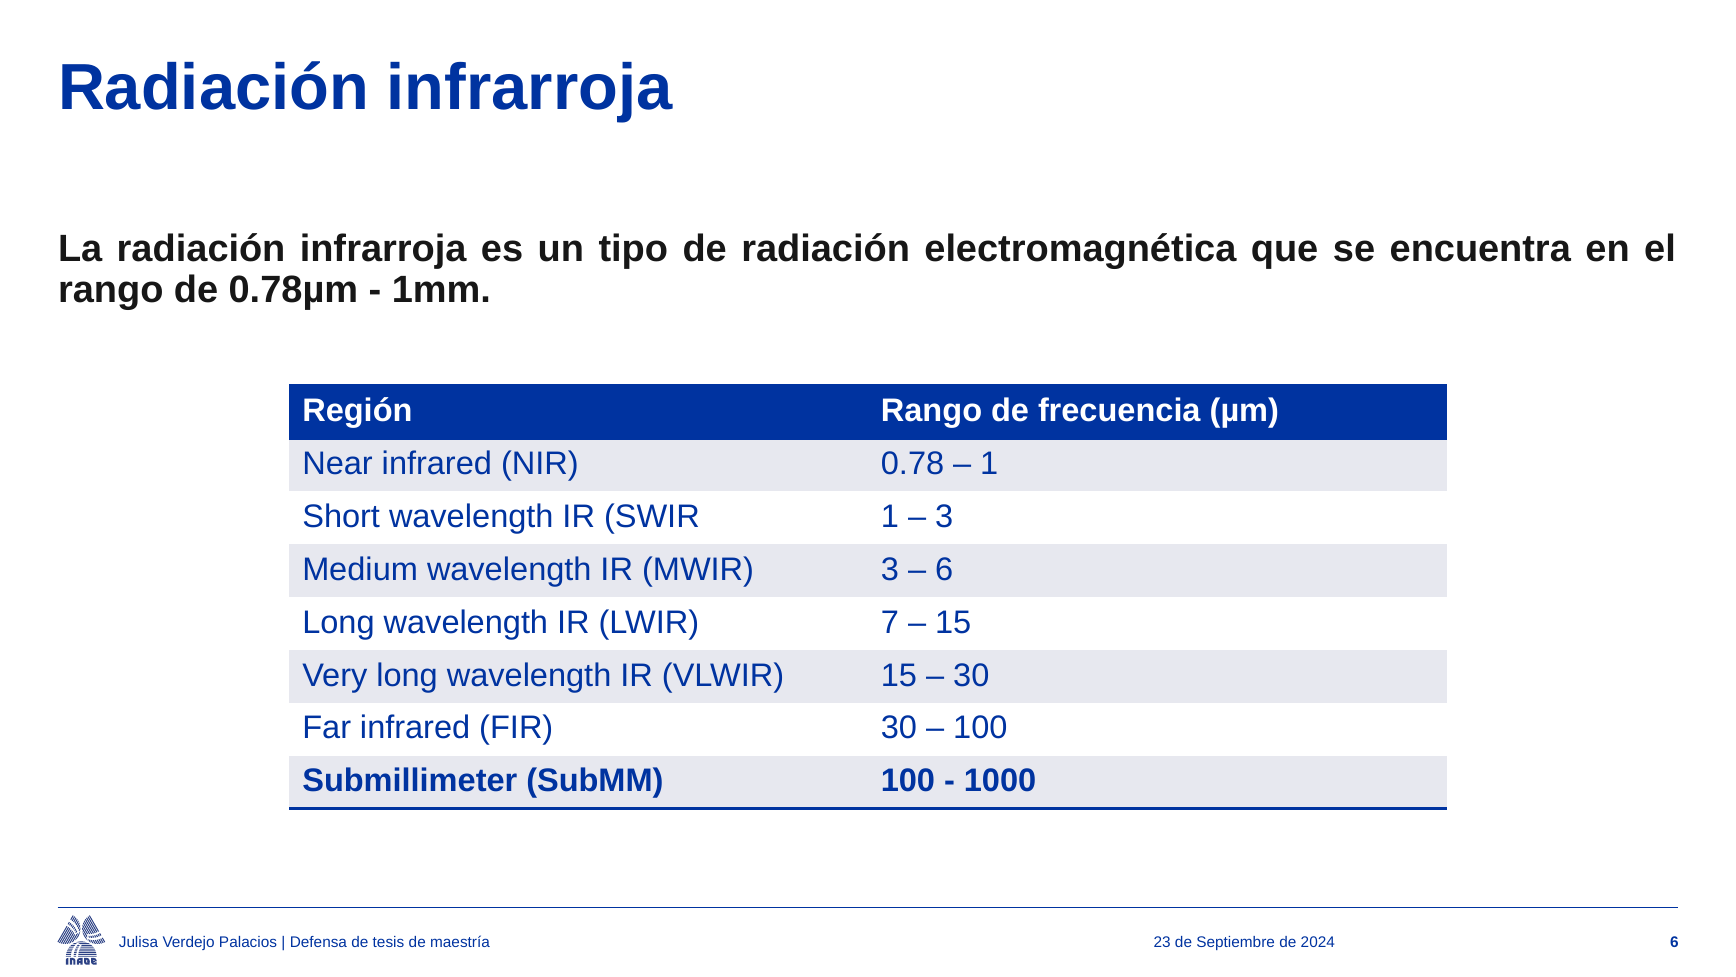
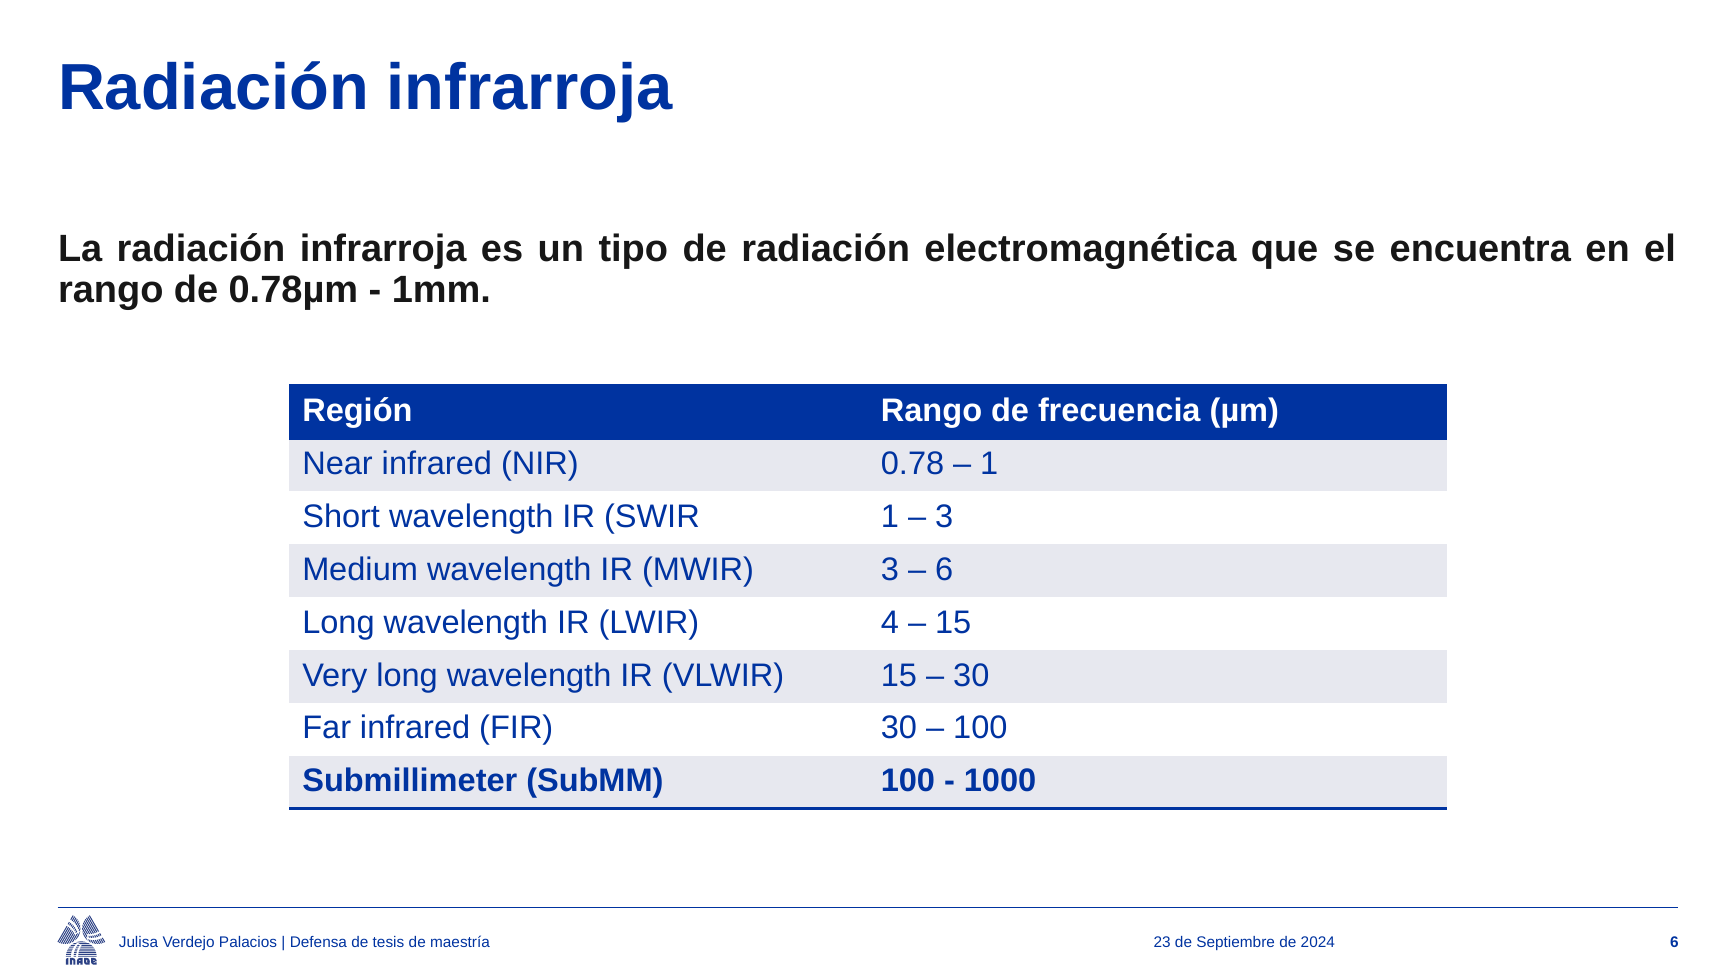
7: 7 -> 4 (890, 622)
